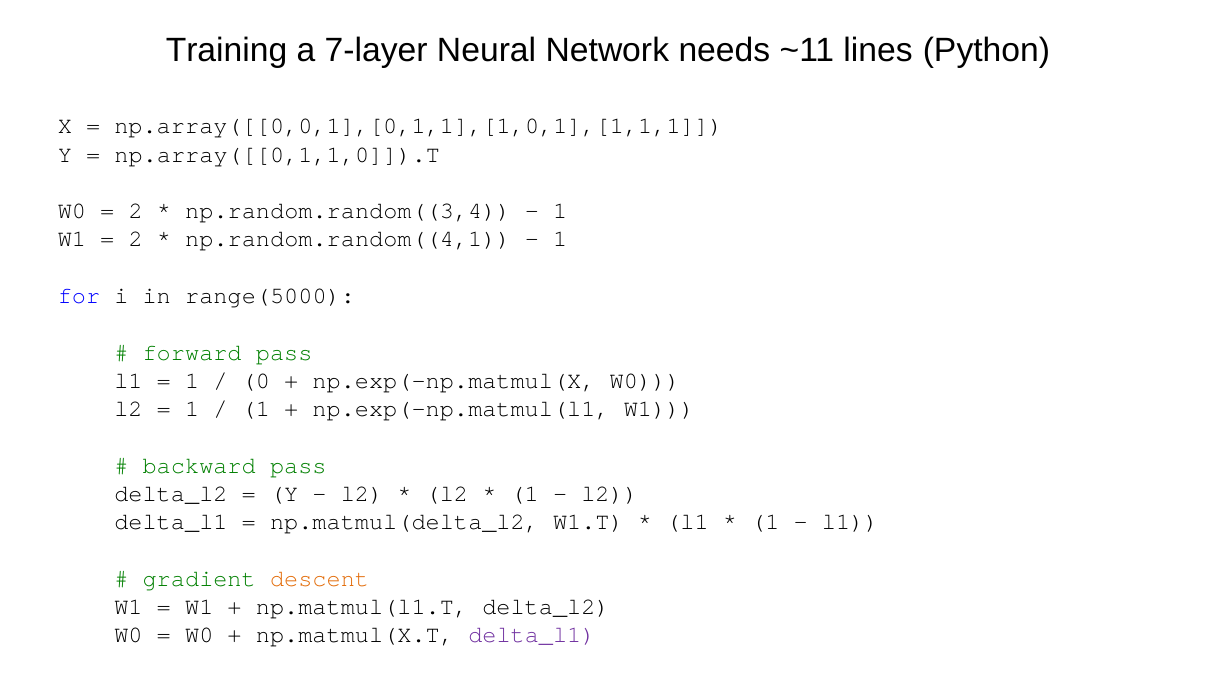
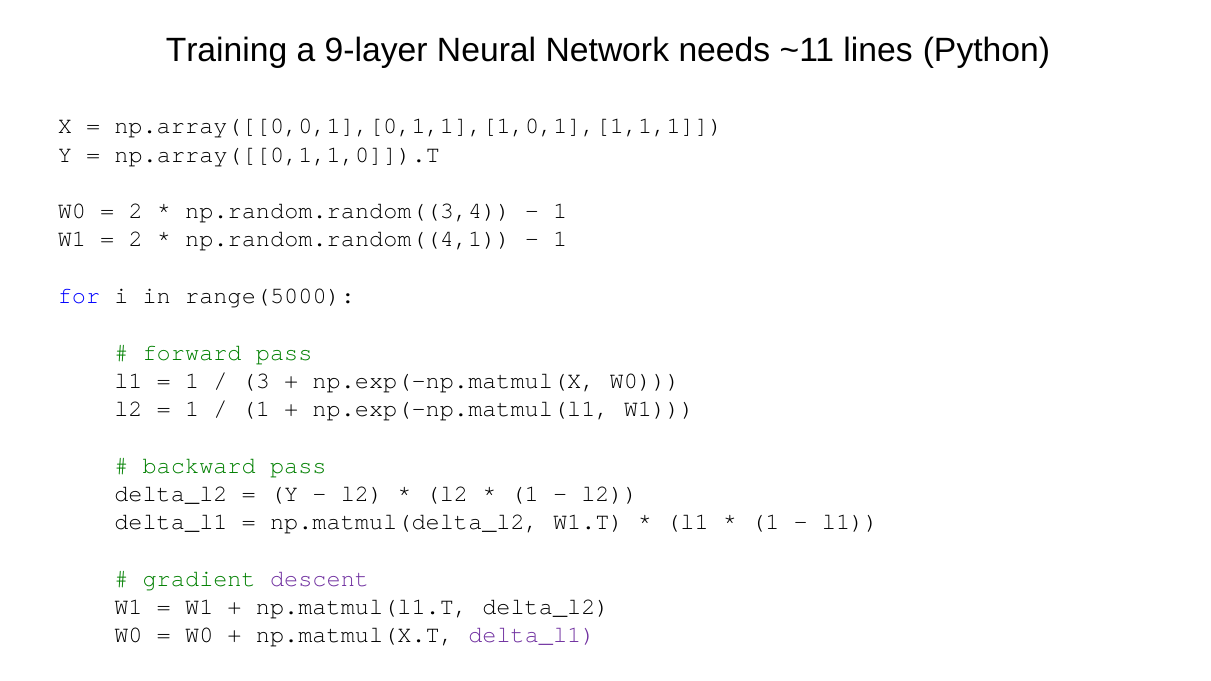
7-layer: 7-layer -> 9-layer (376, 50)
0: 0 -> 3 (256, 381)
descent colour: orange -> purple (320, 579)
